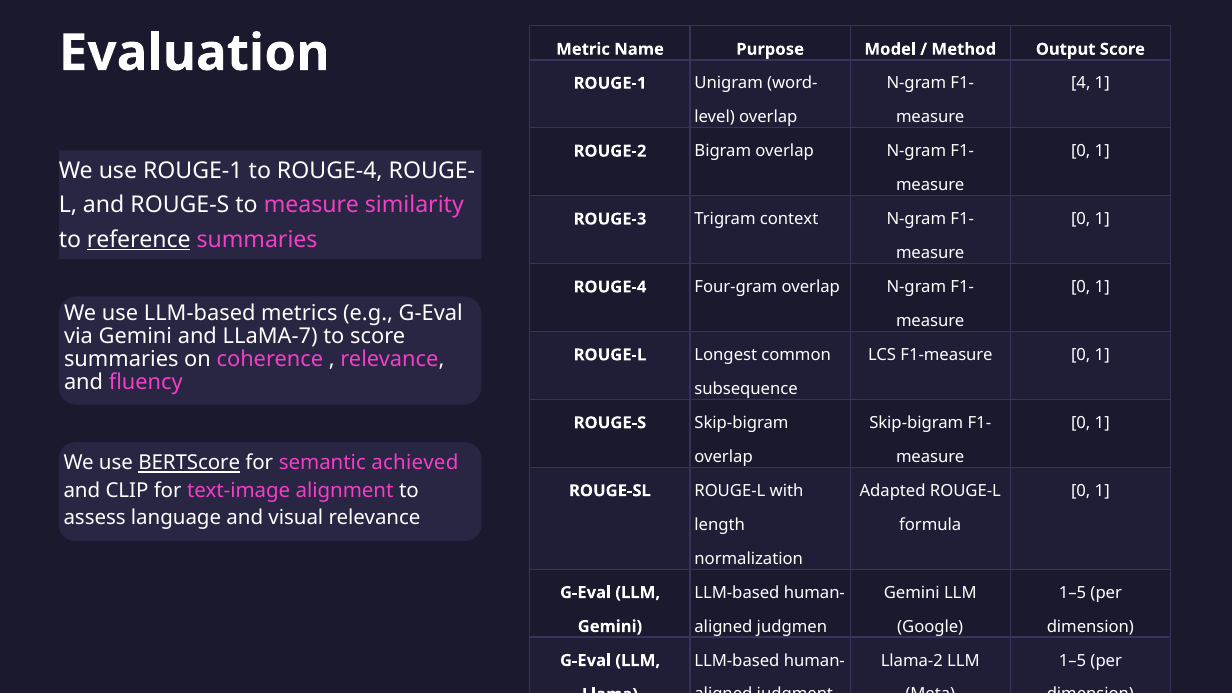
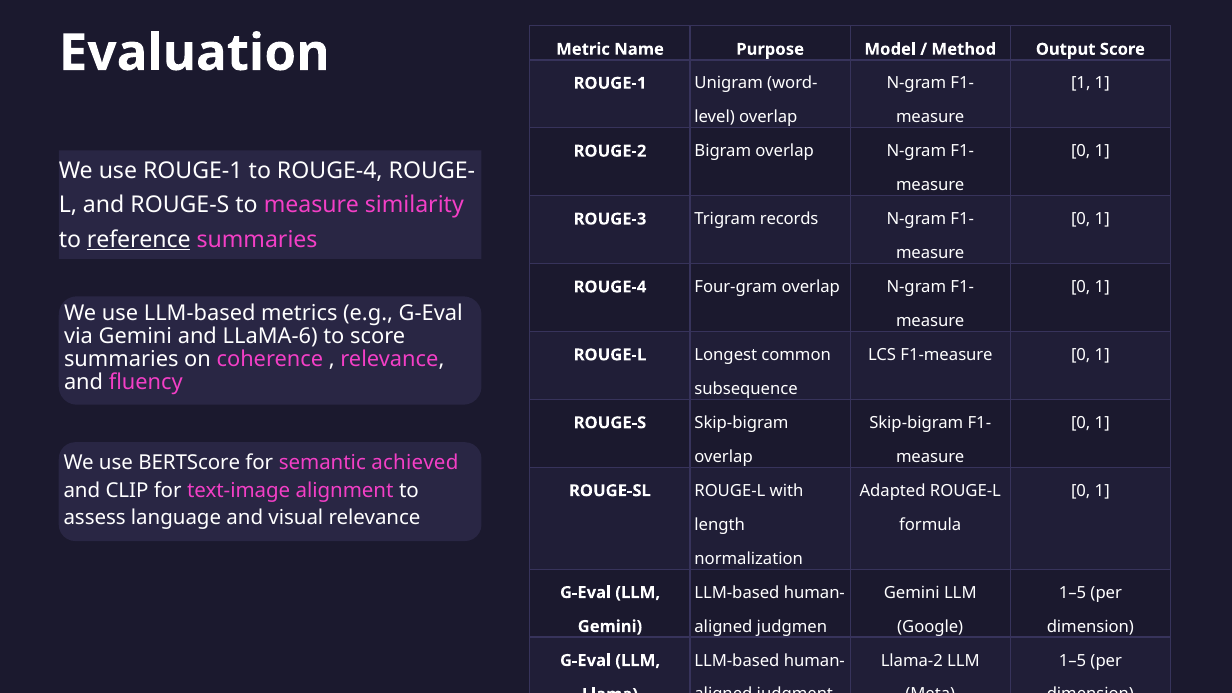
4: 4 -> 1 (1081, 83)
context: context -> records (789, 219)
LLaMA-7: LLaMA-7 -> LLaMA-6 (270, 336)
BERTScore underline: present -> none (189, 463)
